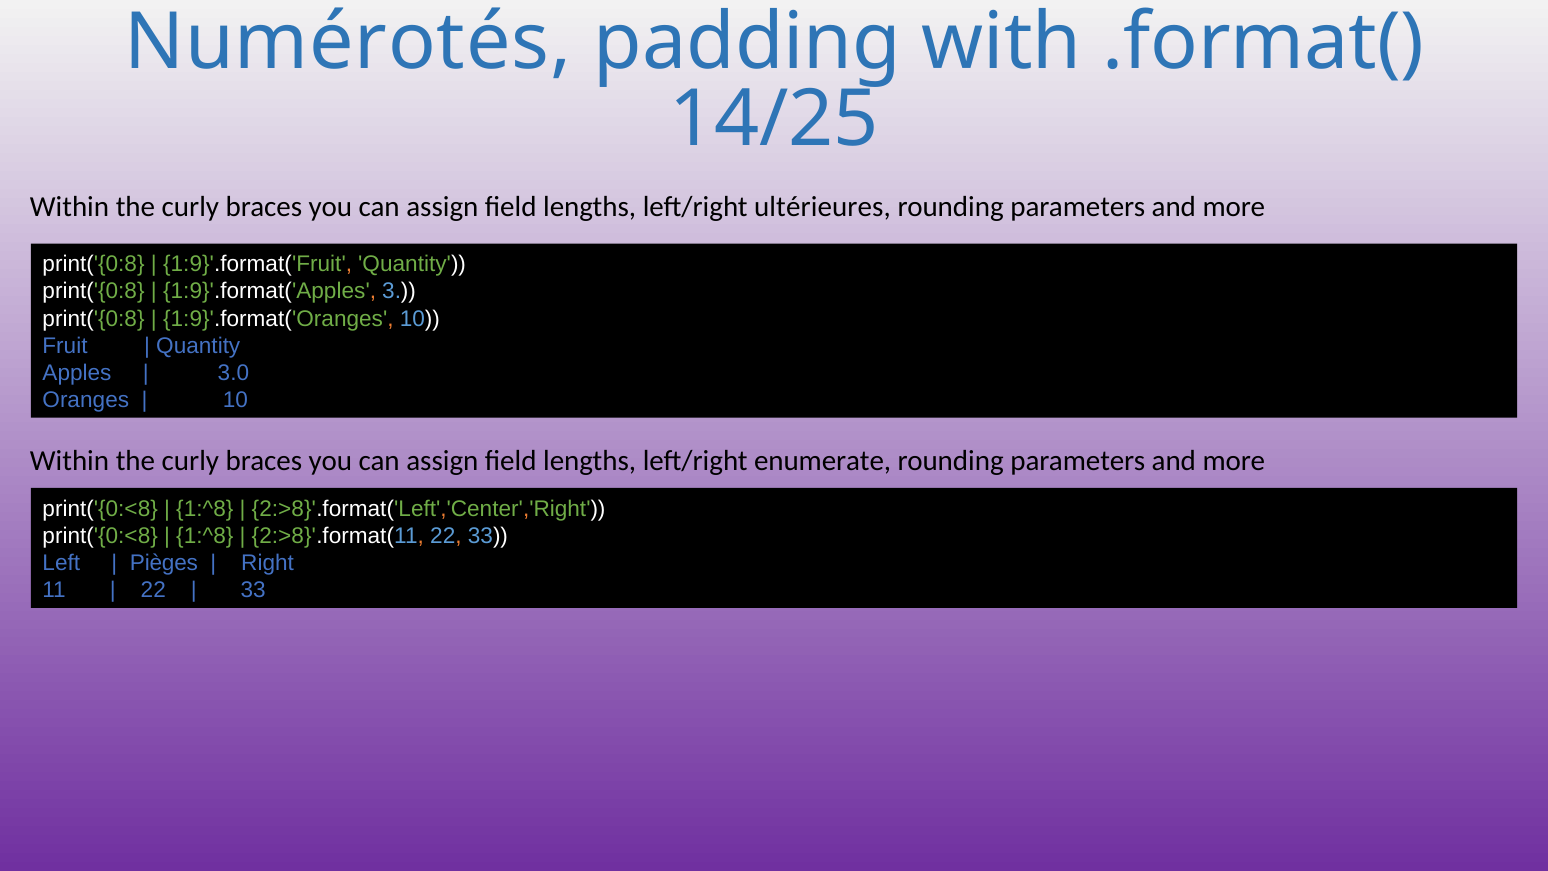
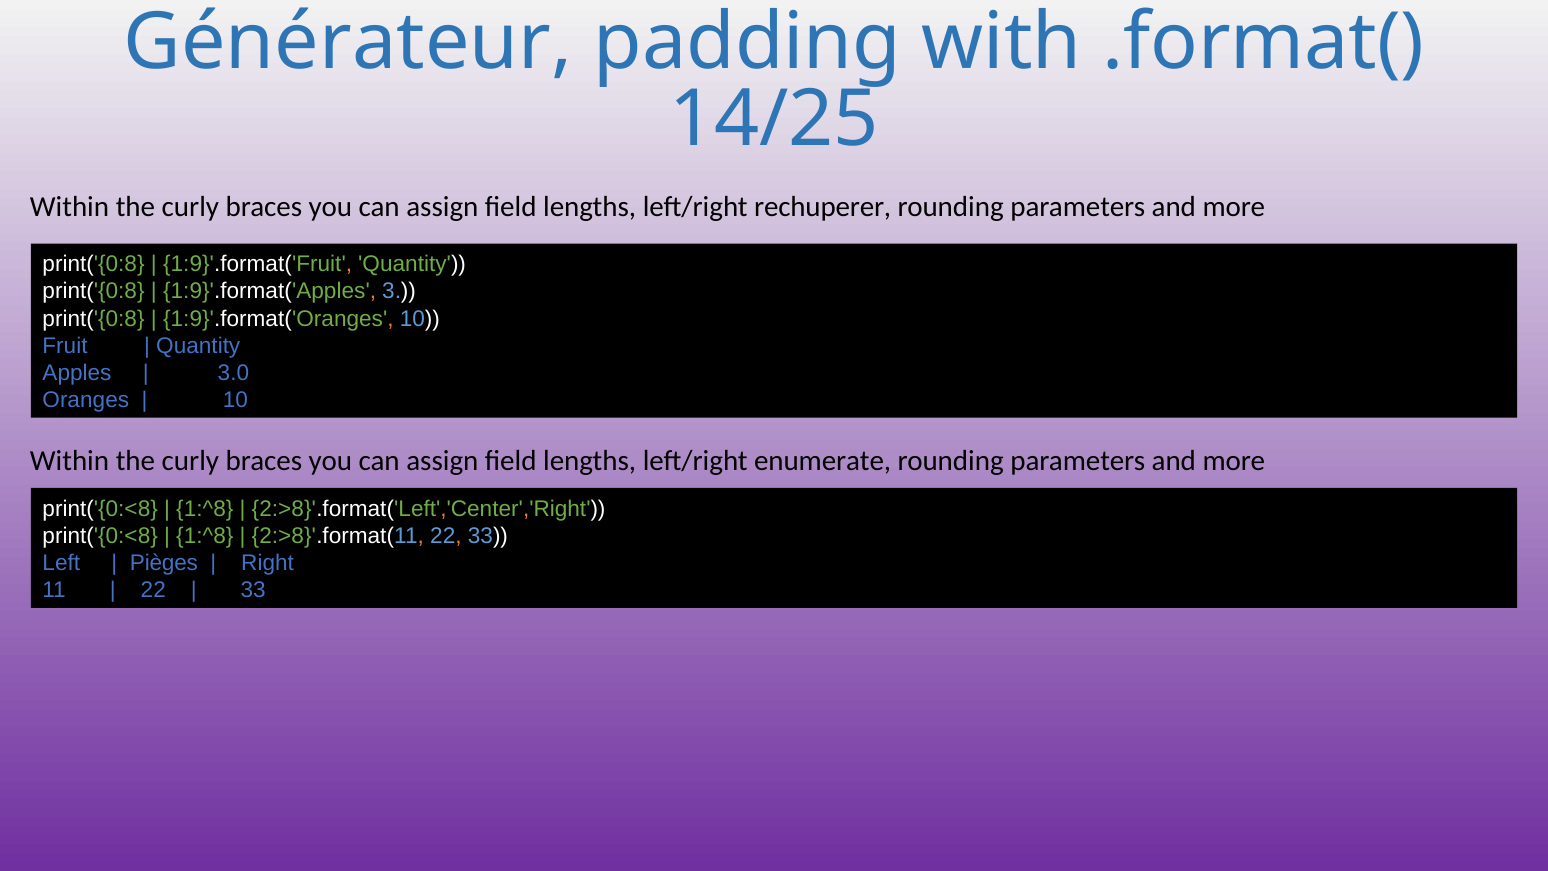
Numérotés: Numérotés -> Générateur (348, 43)
ultérieures: ultérieures -> rechuperer (823, 207)
